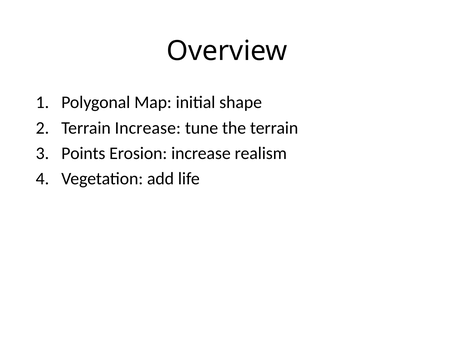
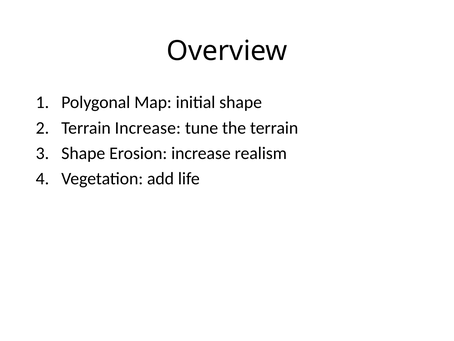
Points: Points -> Shape (83, 153)
